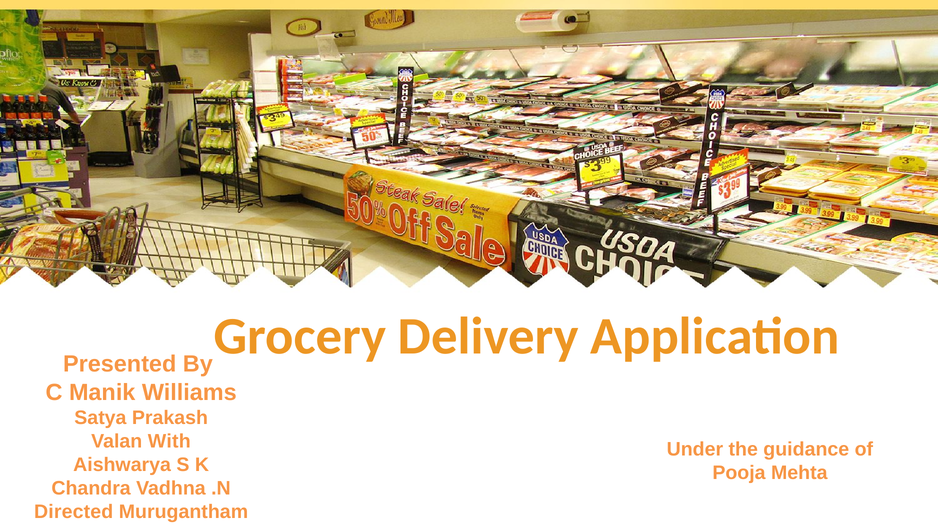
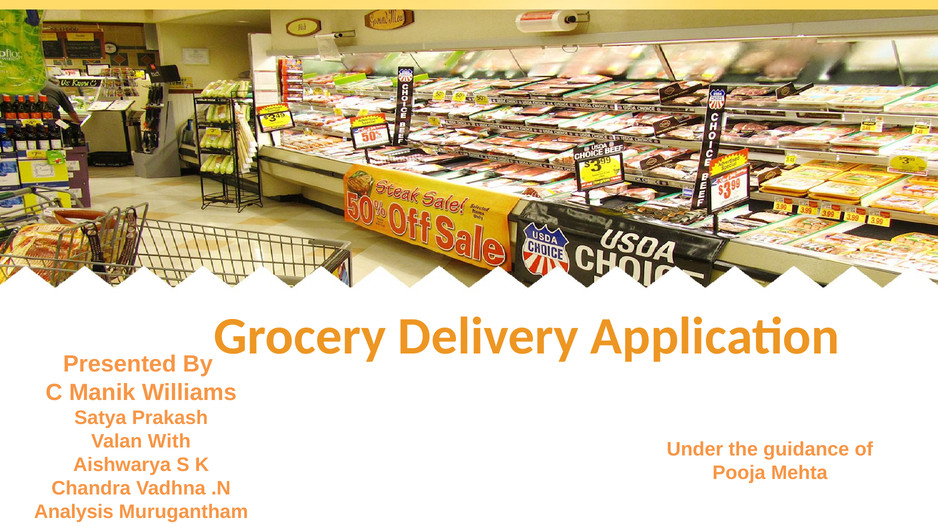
Directed: Directed -> Analysis (74, 512)
